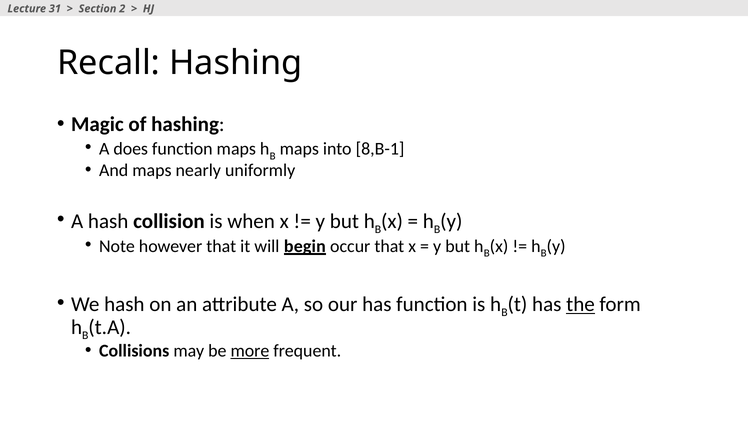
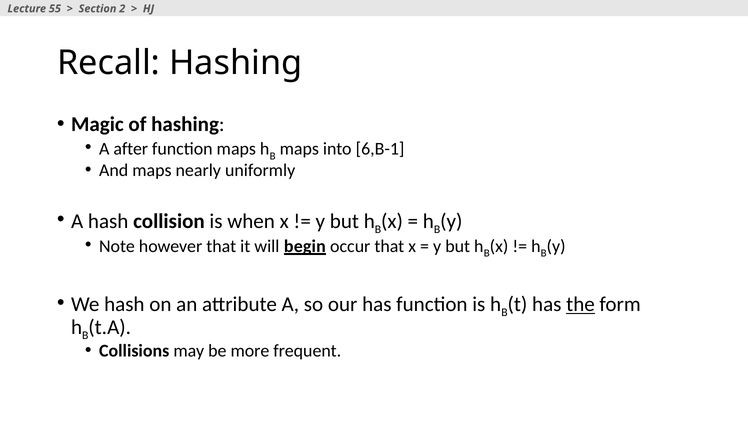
31: 31 -> 55 (55, 9)
does: does -> after (131, 149)
8,B-1: 8,B-1 -> 6,B-1 (380, 149)
more underline: present -> none (250, 350)
